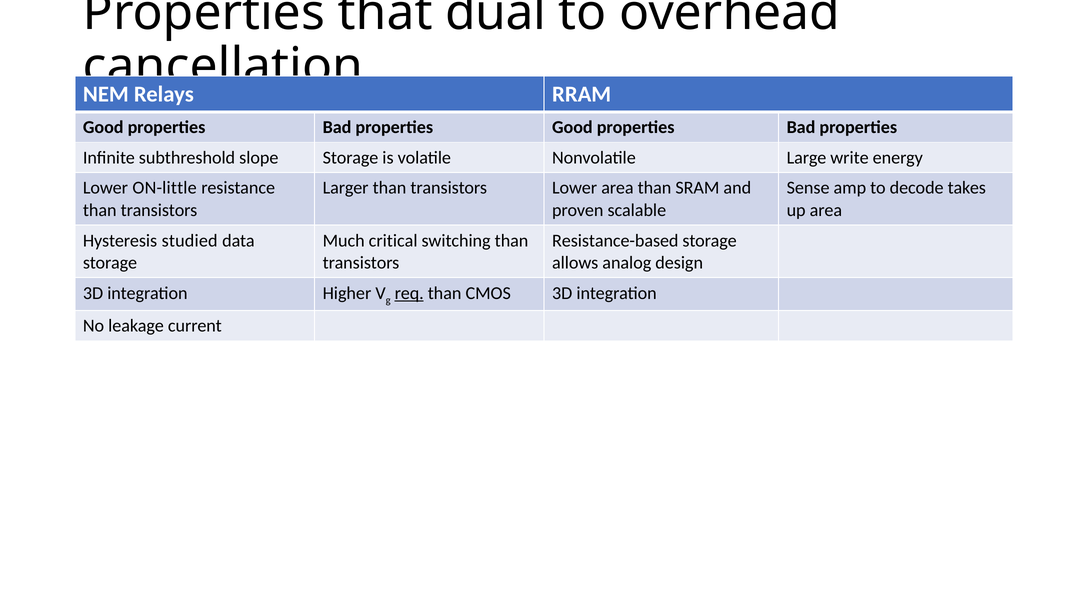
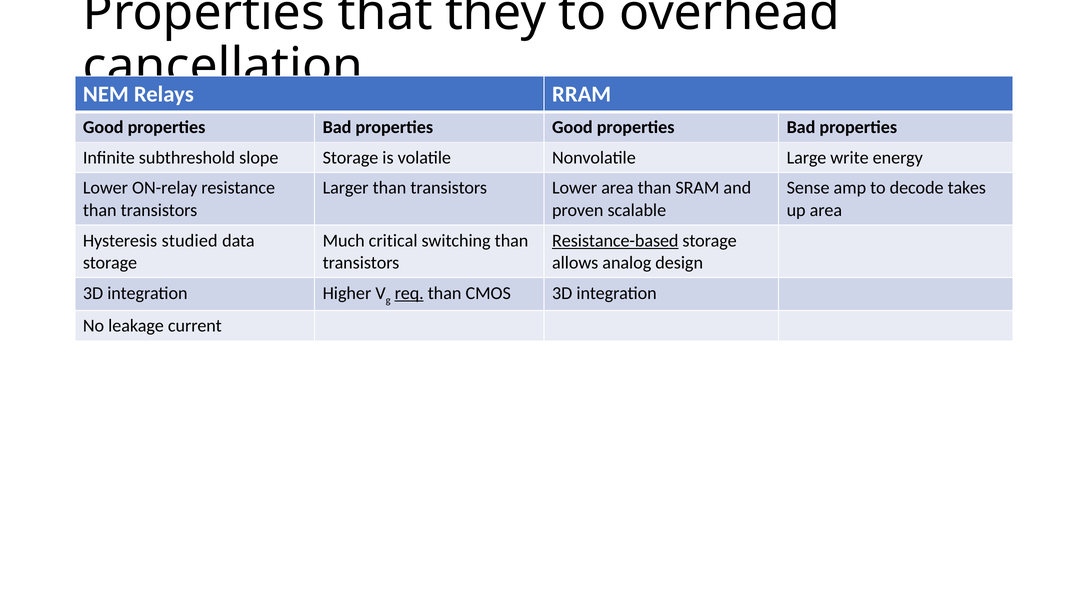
dual: dual -> they (496, 13)
ON-little: ON-little -> ON-relay (165, 188)
Resistance-based underline: none -> present (615, 241)
